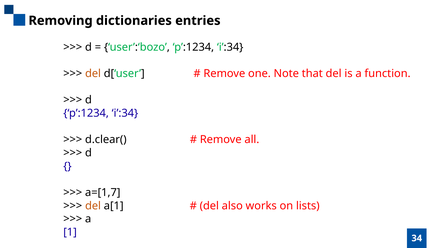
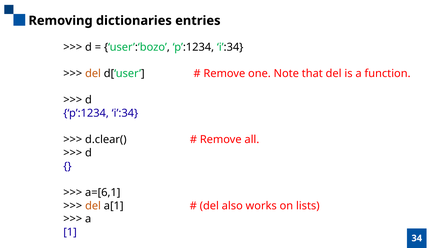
a=[1,7: a=[1,7 -> a=[6,1 (103, 193)
